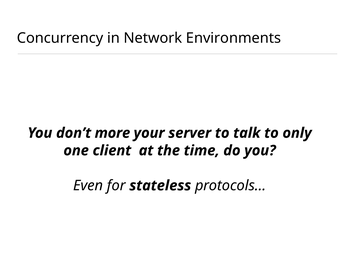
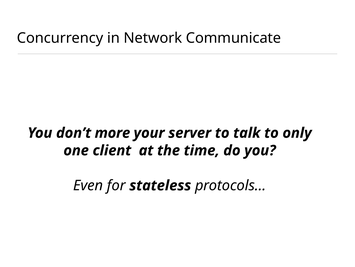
Environments: Environments -> Communicate (234, 38)
